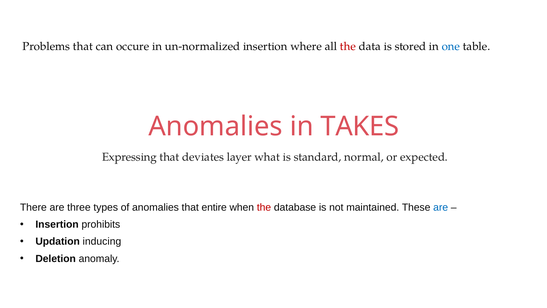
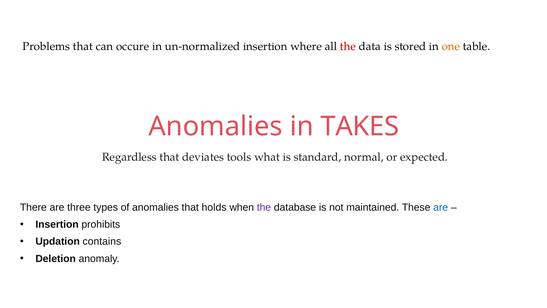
one colour: blue -> orange (451, 46)
Expressing: Expressing -> Regardless (129, 157)
layer: layer -> tools (239, 157)
entire: entire -> holds (214, 207)
the colour: red -> purple (264, 207)
inducing: inducing -> contains (102, 241)
